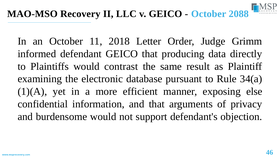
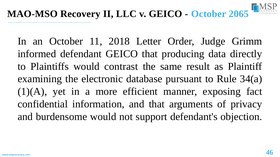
2088: 2088 -> 2065 (239, 14)
else: else -> fact (254, 92)
